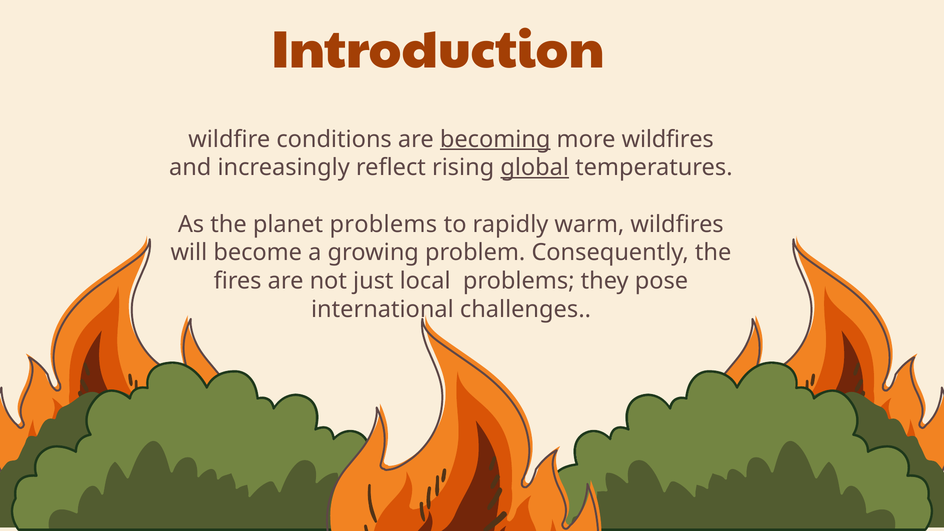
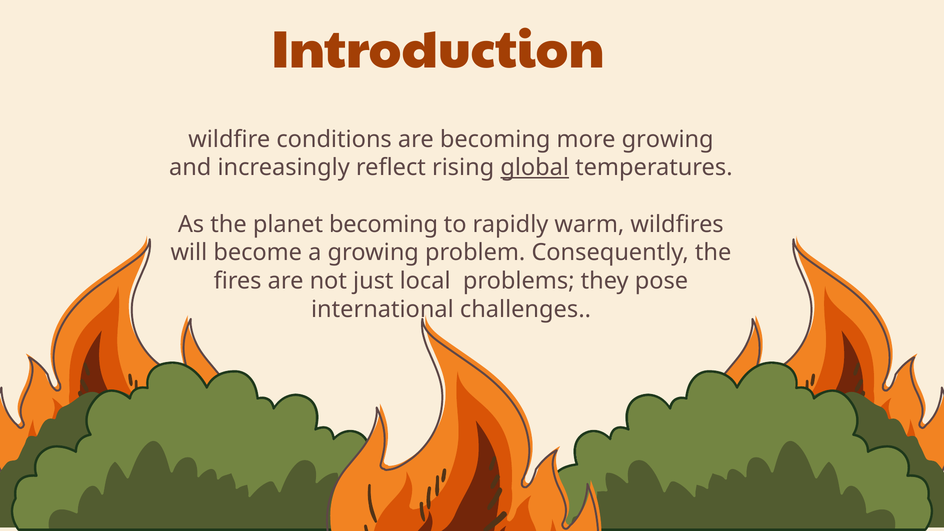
becoming underline: present -> none (495, 139)
more wildfires: wildfires -> growing (668, 139)
planet problems: problems -> becoming (384, 224)
